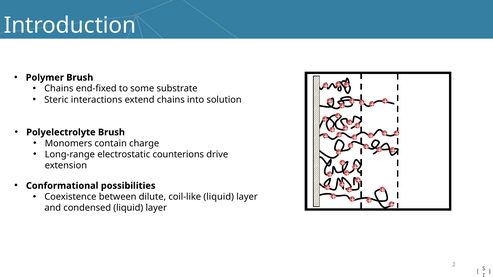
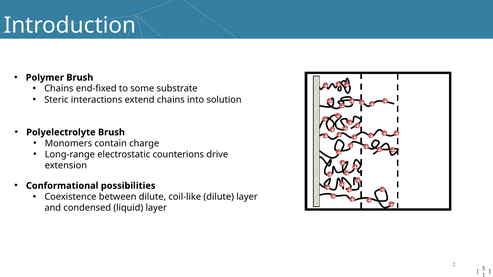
coil-like liquid: liquid -> dilute (219, 197)
